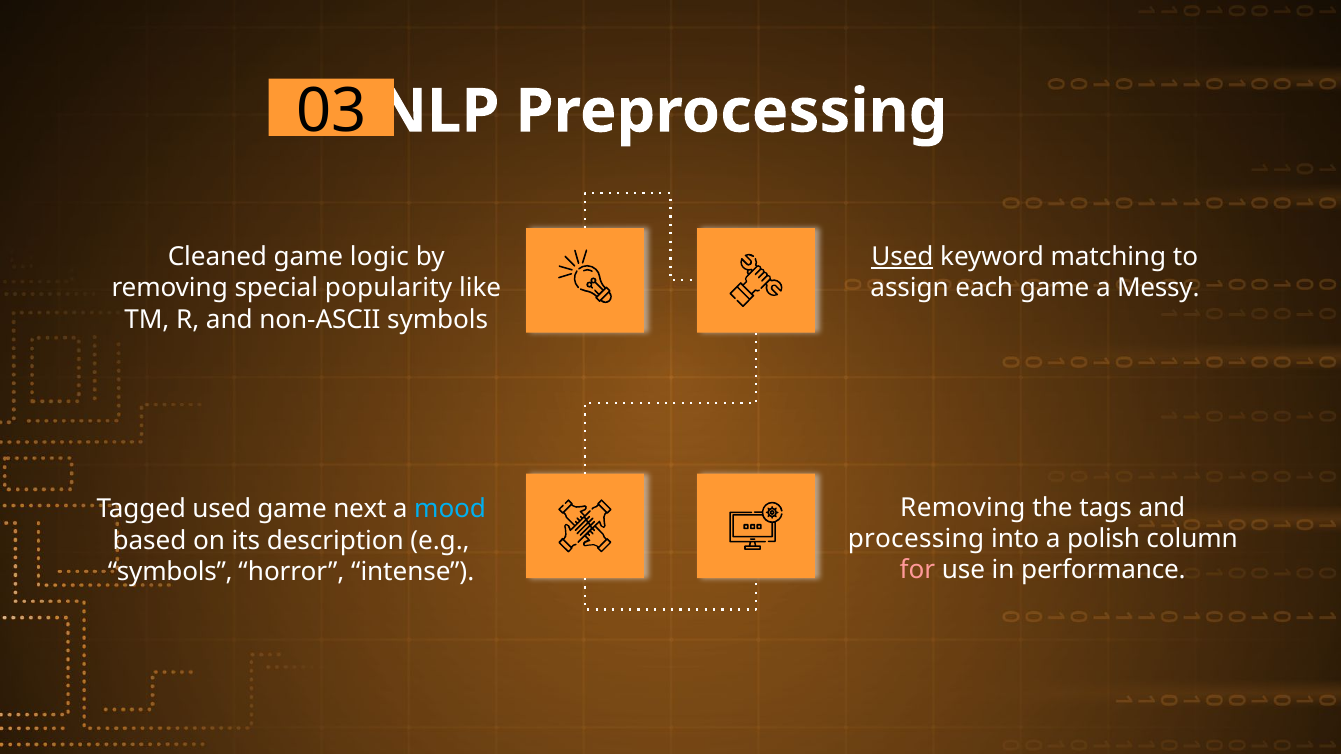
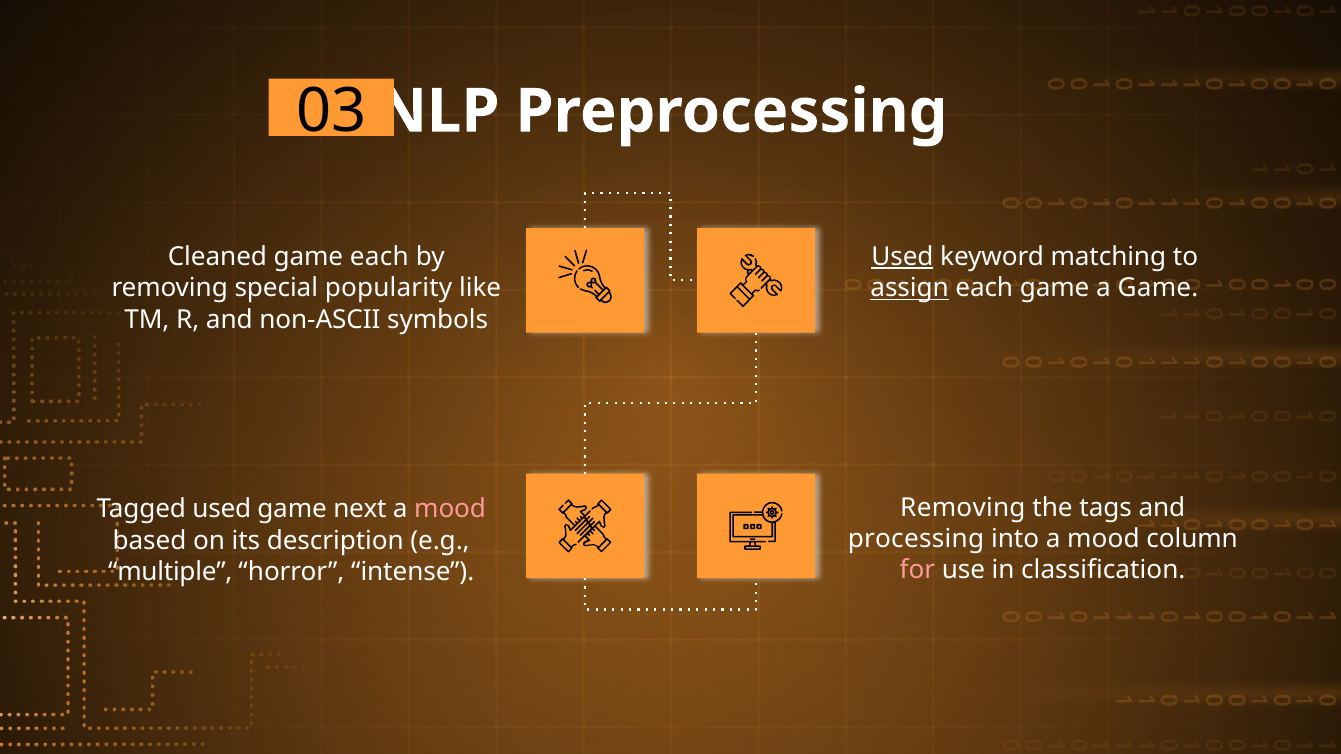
game logic: logic -> each (379, 257)
assign underline: none -> present (910, 288)
a Messy: Messy -> Game (1158, 288)
mood colour: light blue -> pink (450, 509)
into a polish: polish -> mood (1103, 539)
performance: performance -> classification (1103, 571)
symbols: symbols -> multiple (170, 572)
